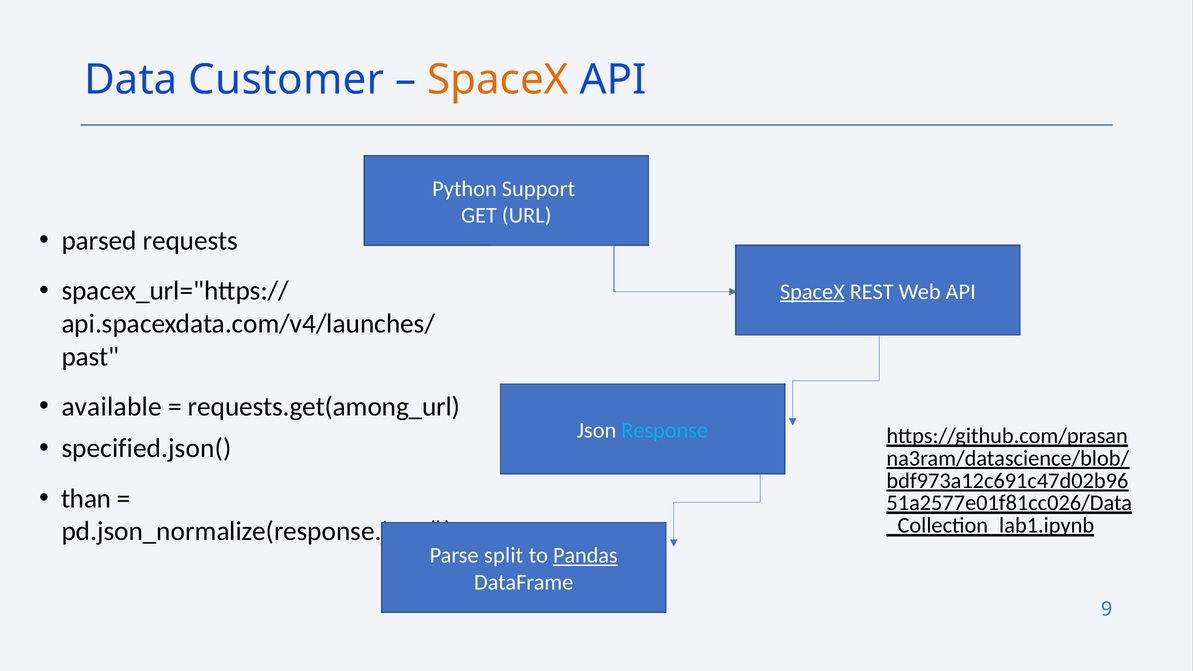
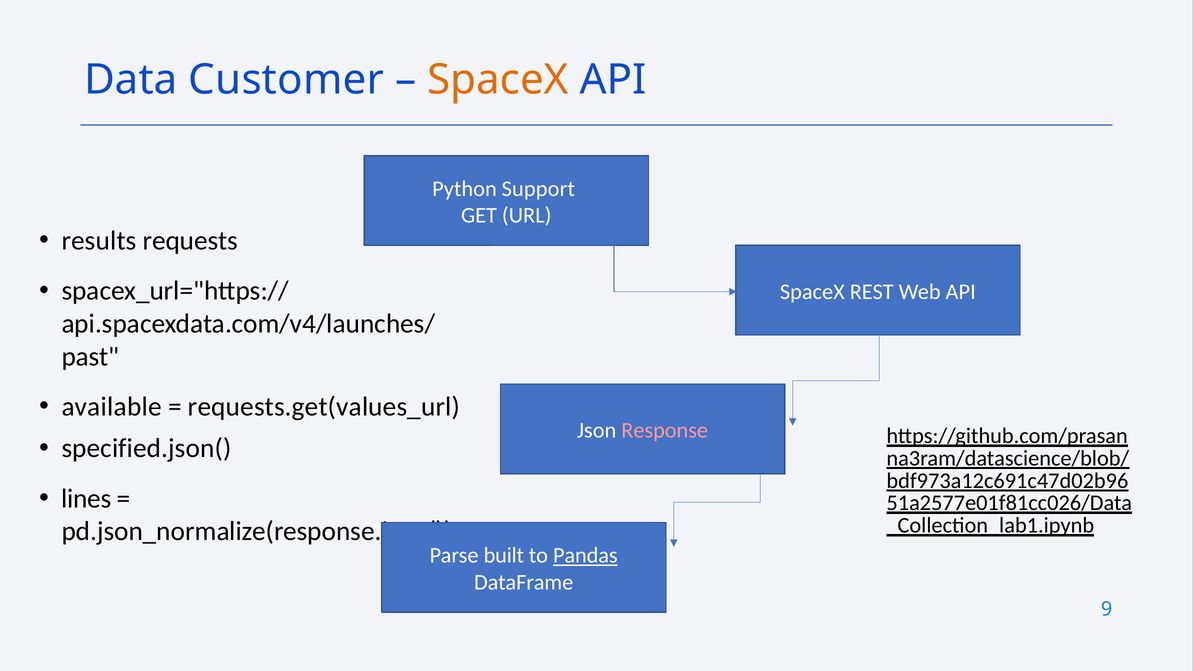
parsed: parsed -> results (99, 241)
SpaceX underline: present -> none (812, 292)
requests.get(among_url: requests.get(among_url -> requests.get(values_url (324, 407)
Response colour: light blue -> pink (665, 430)
than: than -> lines (86, 499)
split: split -> built (504, 556)
